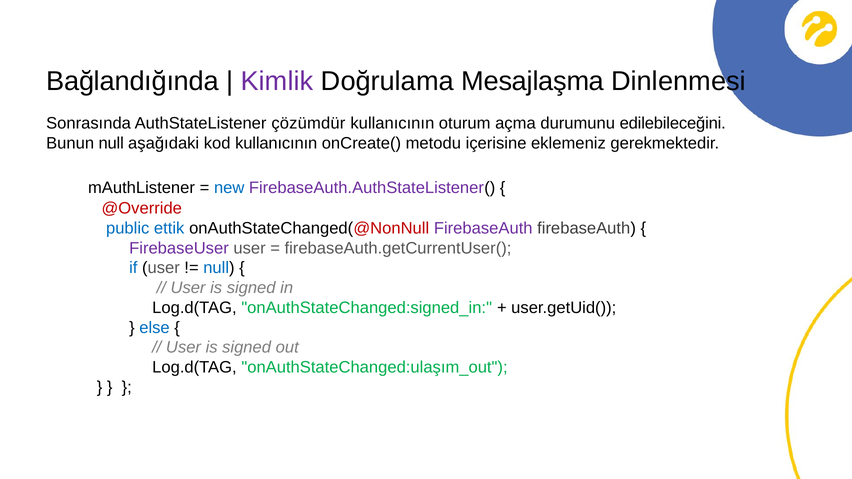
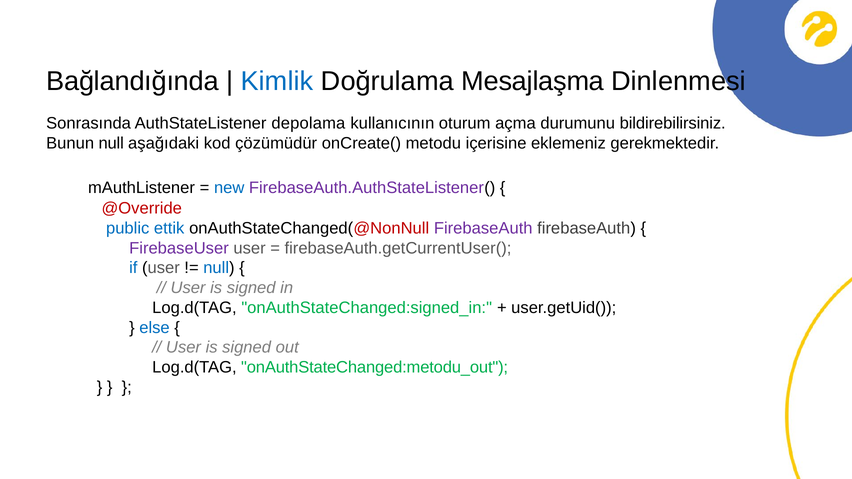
Kimlik colour: purple -> blue (277, 81)
çözümdür: çözümdür -> depolama (308, 123)
edilebileceğini: edilebileceğini -> bildirebilirsiniz (673, 123)
kod kullanıcının: kullanıcının -> çözümüdür (276, 143)
onAuthStateChanged:ulaşım_out: onAuthStateChanged:ulaşım_out -> onAuthStateChanged:metodu_out (375, 368)
